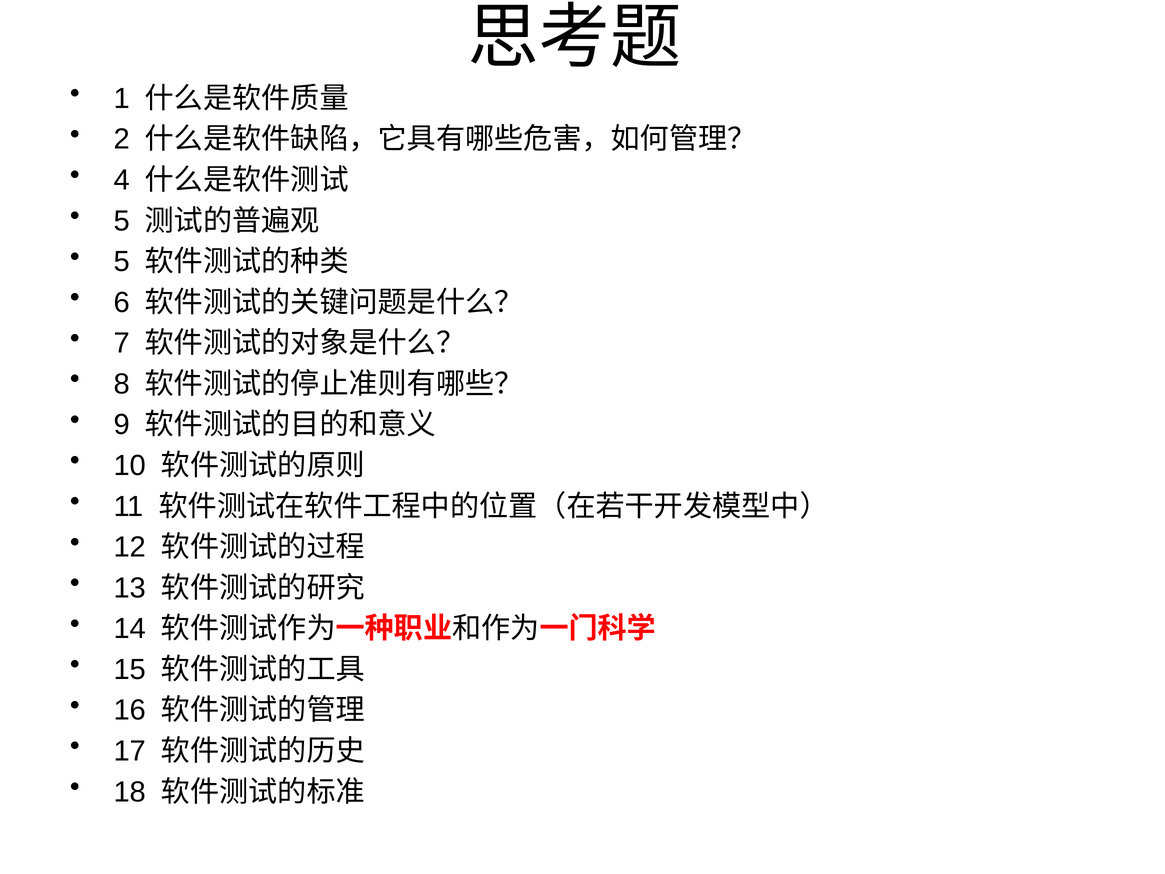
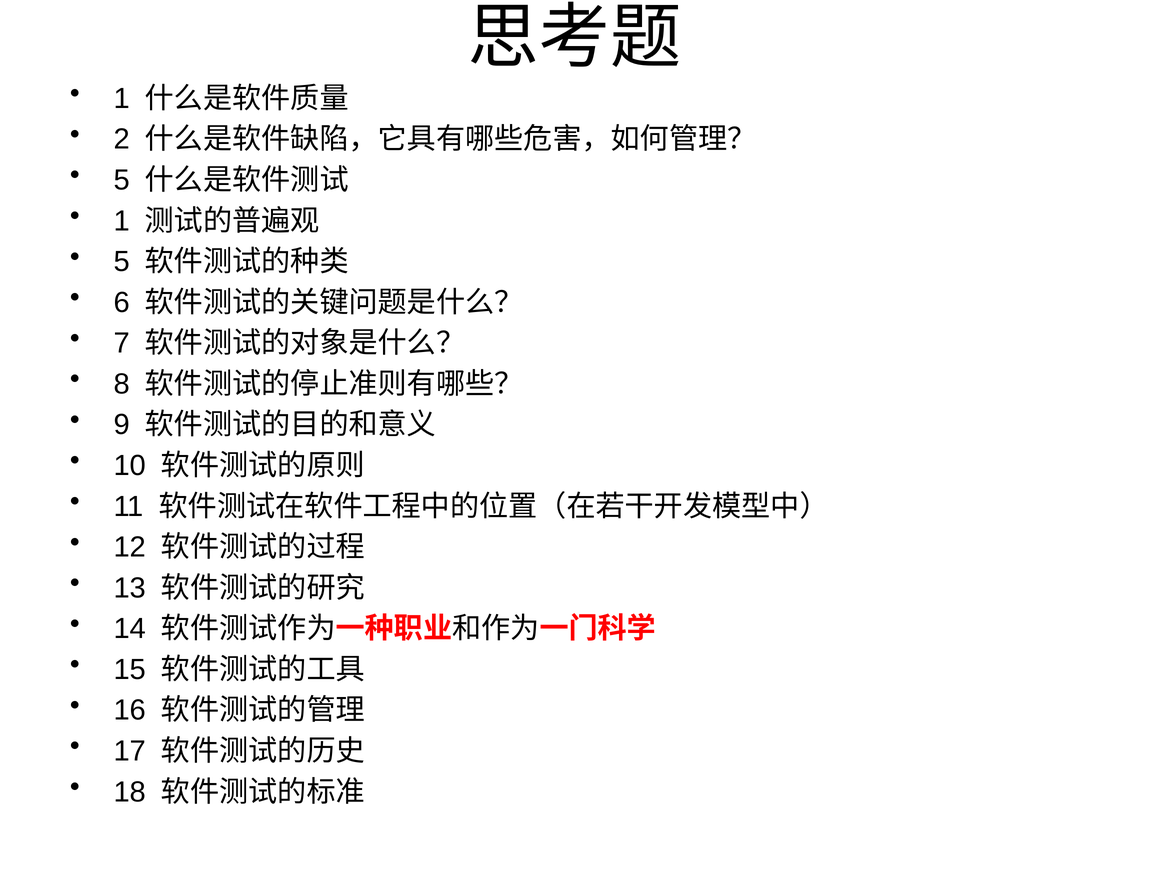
4: 4 -> 5 (122, 180)
5: 5 -> 1 (122, 221)
